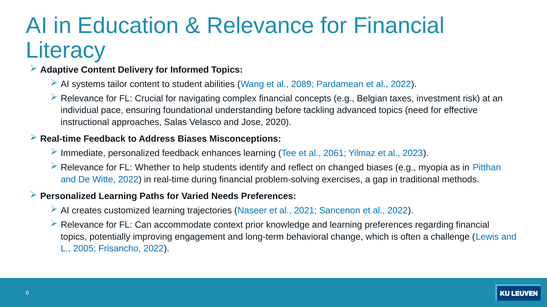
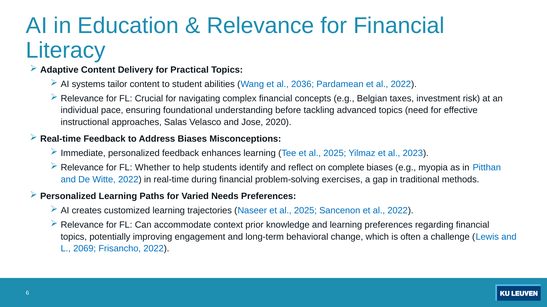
Informed: Informed -> Practical (190, 70)
2089: 2089 -> 2036 (303, 84)
Tee et al 2061: 2061 -> 2025 (335, 154)
changed: changed -> complete (346, 168)
Naseer et al 2021: 2021 -> 2025 (305, 211)
2005: 2005 -> 2069 (85, 249)
